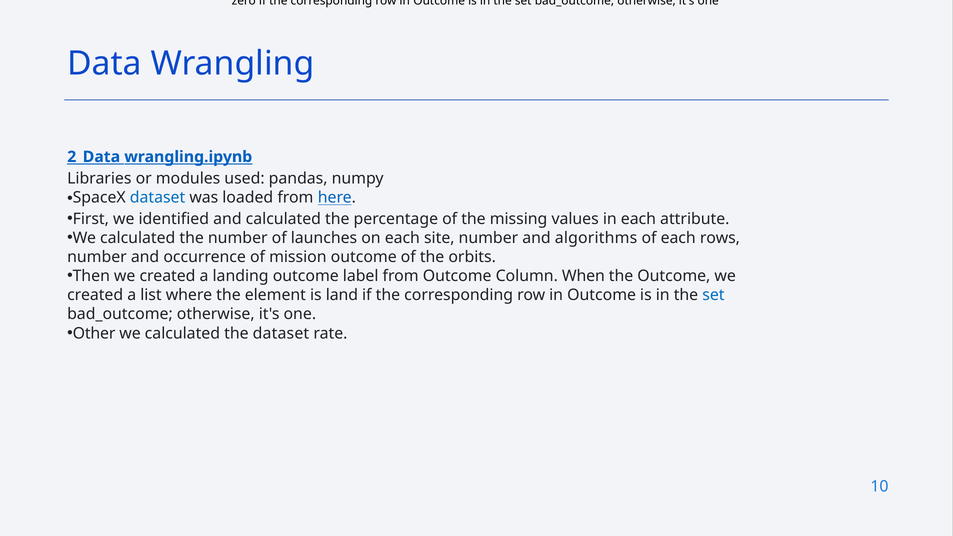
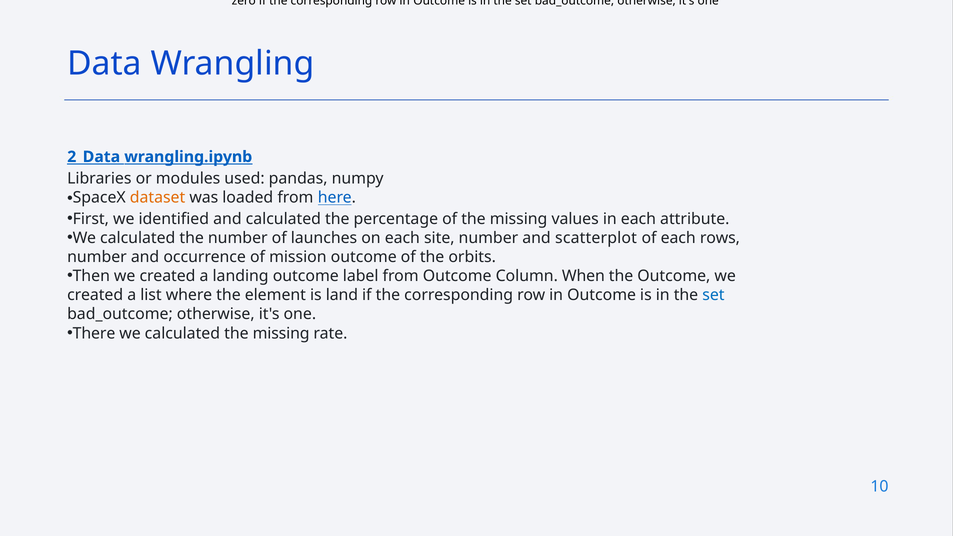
dataset colour: blue -> orange (158, 197)
algorithms: algorithms -> scatterplot (596, 238)
Other: Other -> There (94, 333)
calculated the dataset: dataset -> missing (281, 333)
